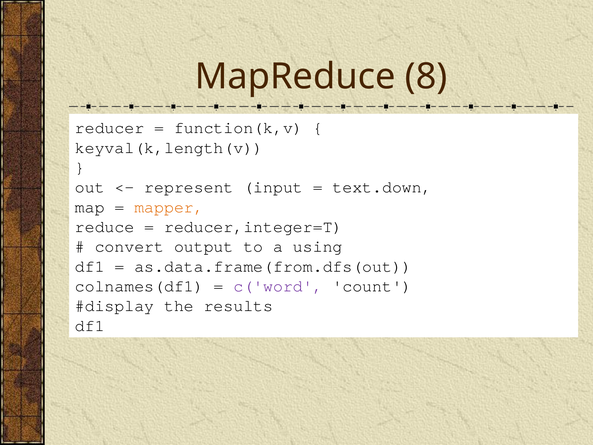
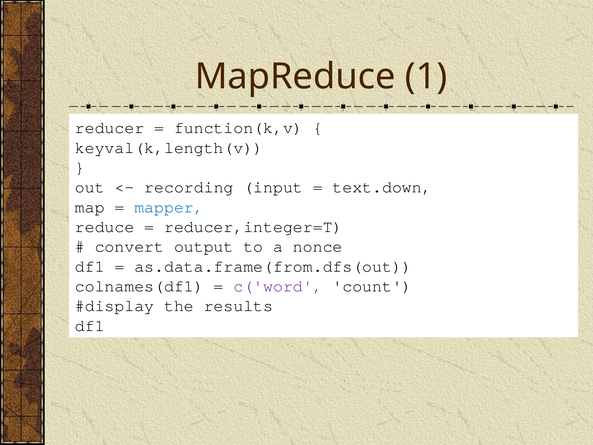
8: 8 -> 1 (426, 77)
represent: represent -> recording (189, 187)
mapper colour: orange -> blue (169, 207)
using: using -> nonce (318, 246)
